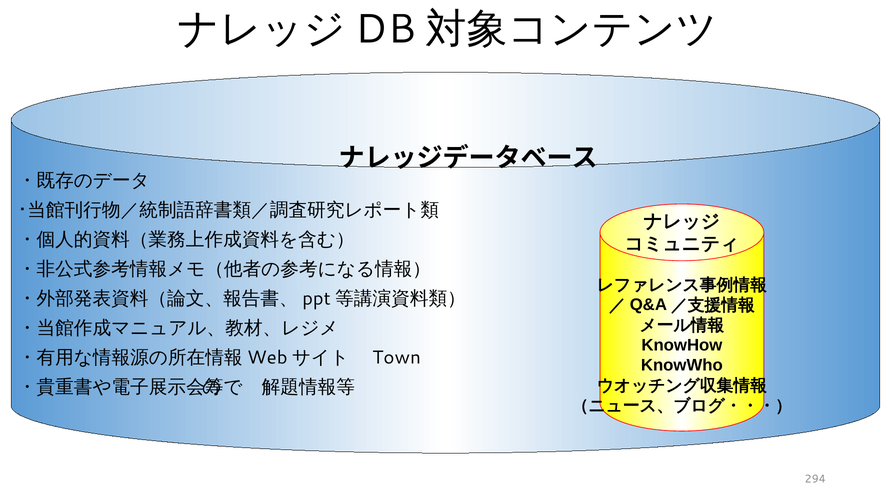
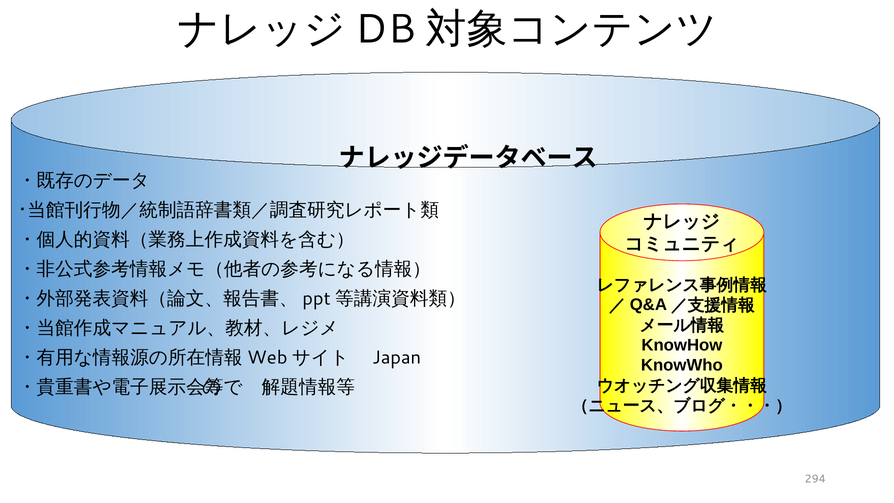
Town: Town -> Japan (397, 357)
